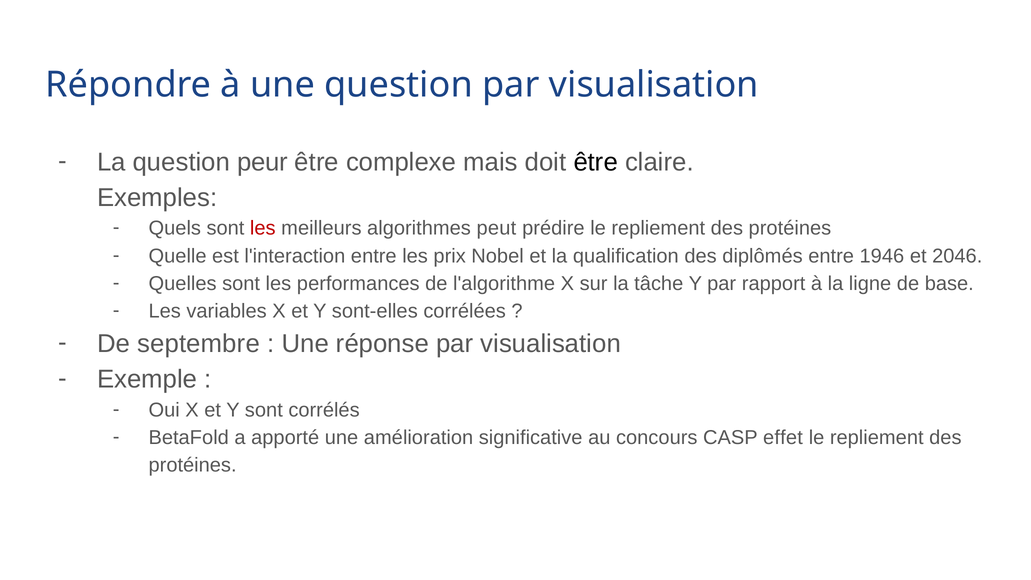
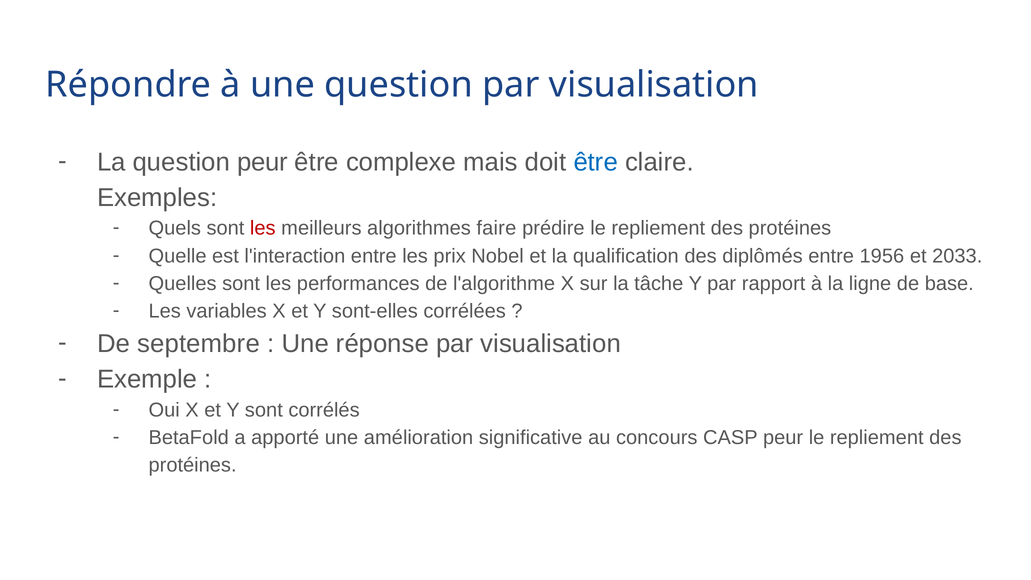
être colour: black -> blue (596, 162)
peut: peut -> faire (496, 228)
1946: 1946 -> 1956 (882, 256)
2046: 2046 -> 2033 (957, 256)
CASP effet: effet -> peur (783, 438)
